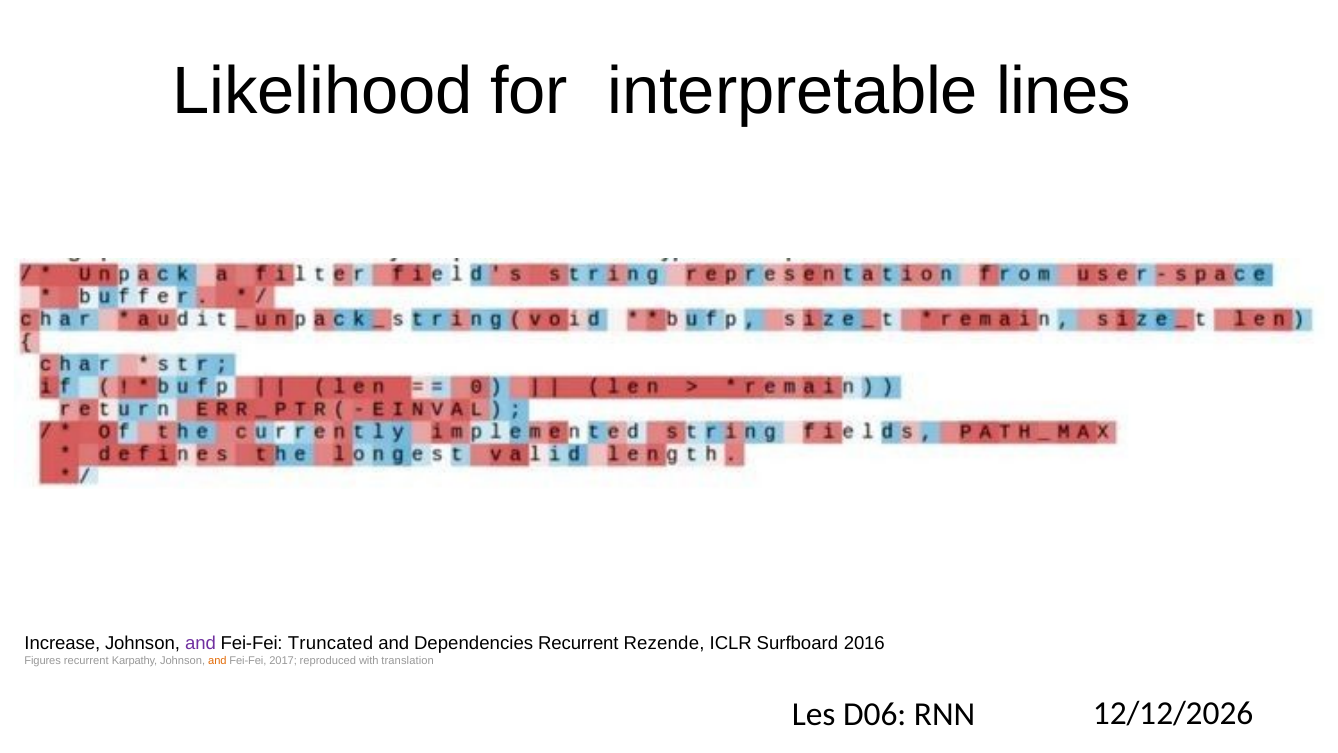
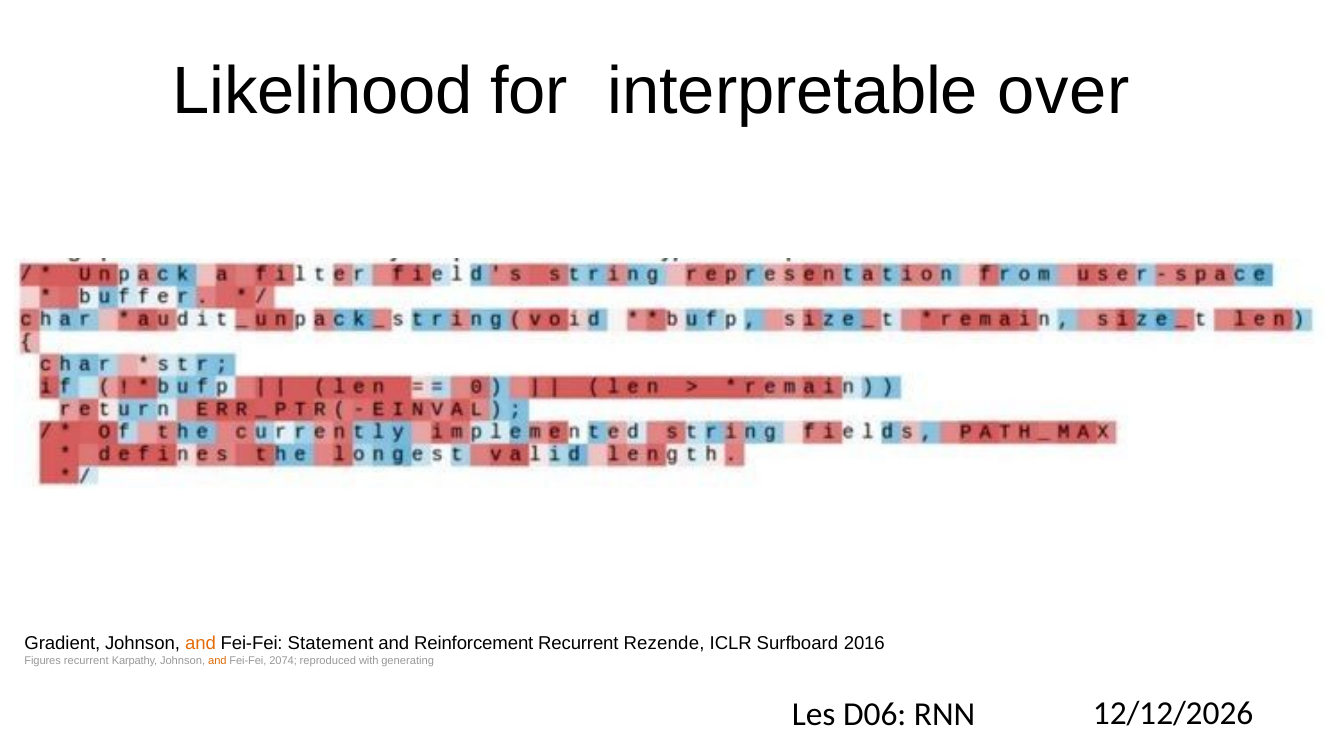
lines: lines -> over (1063, 91)
Increase: Increase -> Gradient (62, 643)
and colour: purple -> orange (200, 643)
Truncated: Truncated -> Statement (331, 643)
Dependencies: Dependencies -> Reinforcement (474, 643)
2017: 2017 -> 2074 (283, 661)
translation: translation -> generating (408, 661)
